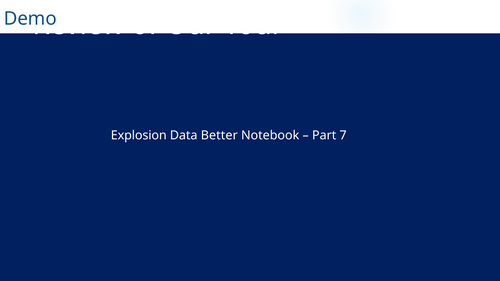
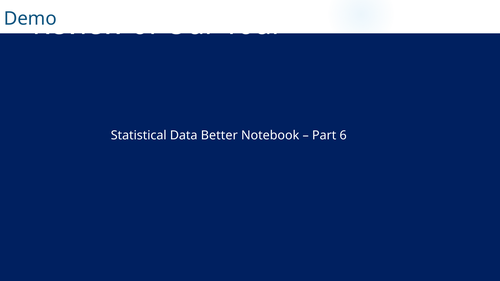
Explosion: Explosion -> Statistical (139, 135)
7: 7 -> 6 (343, 135)
